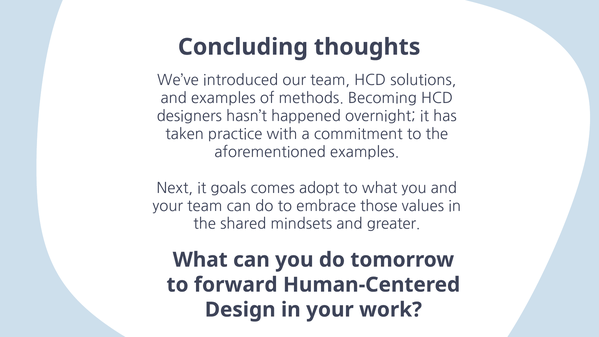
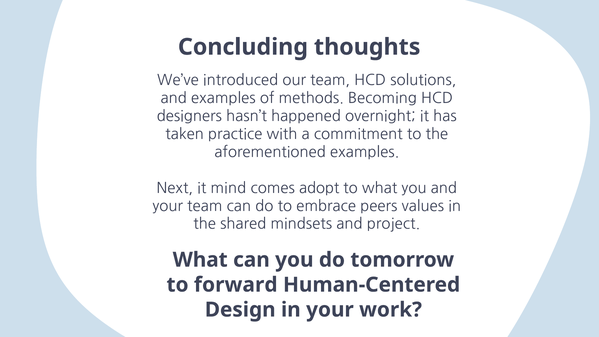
goals: goals -> mind (228, 188)
those: those -> peers (379, 206)
greater: greater -> project (393, 224)
